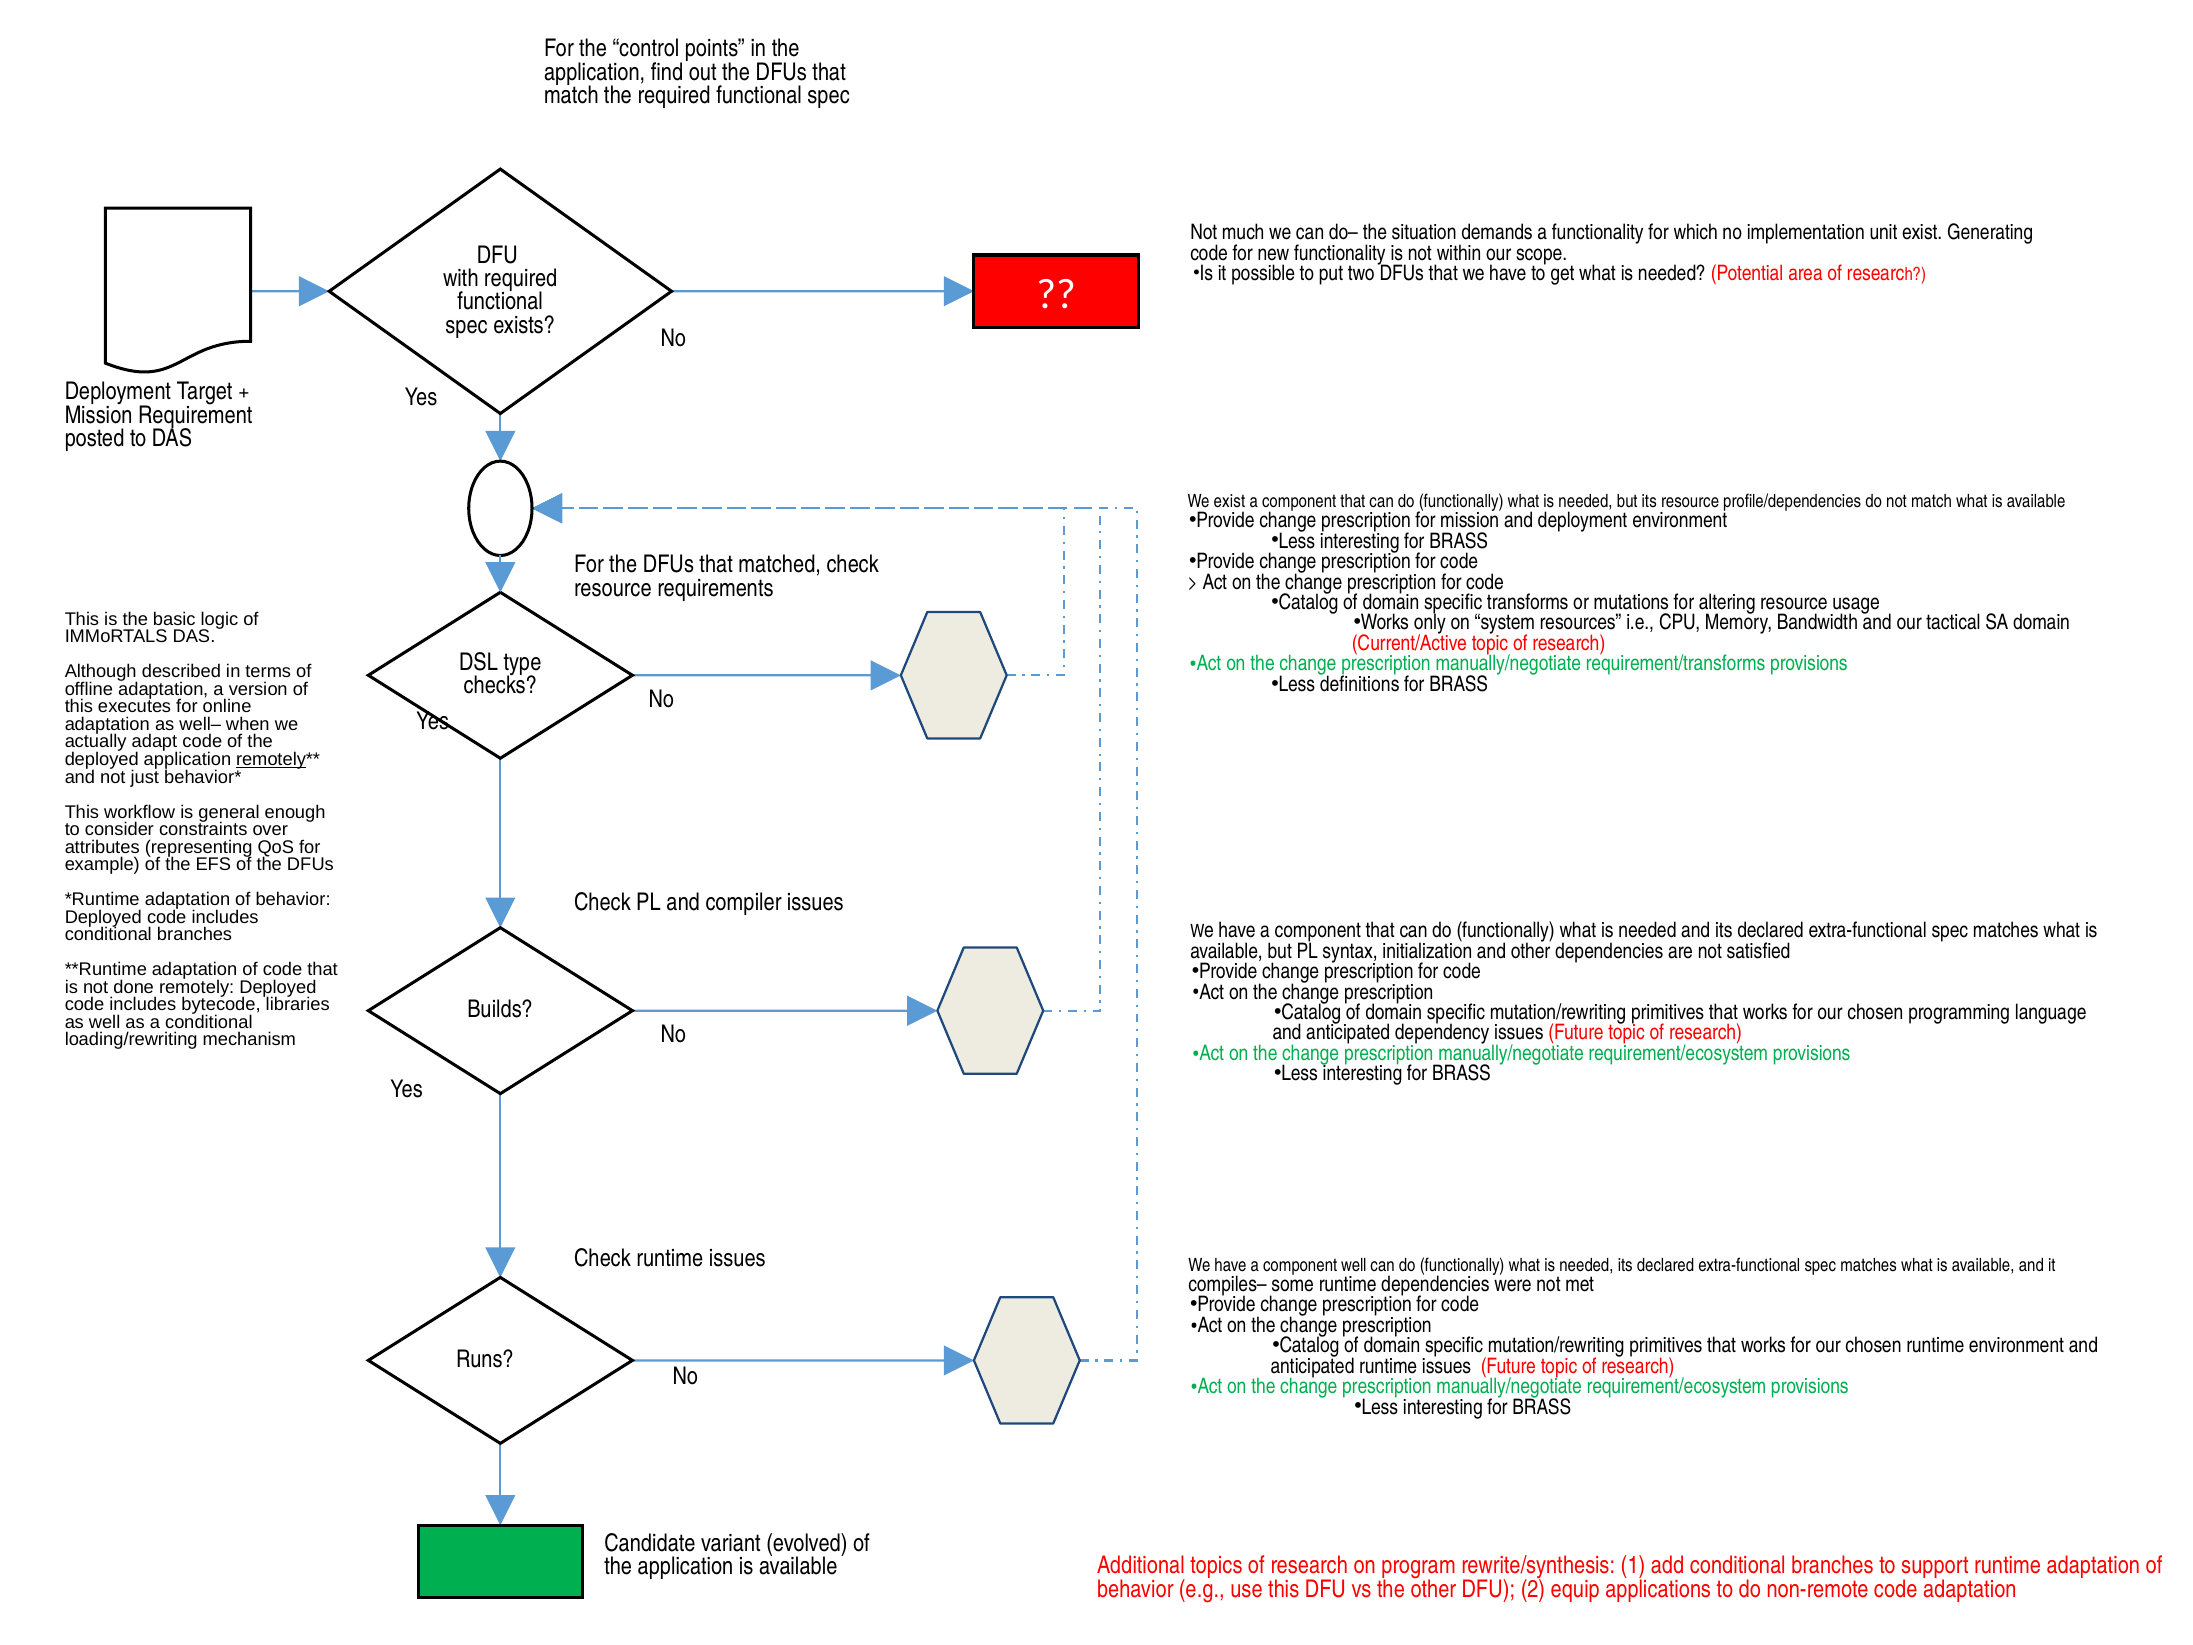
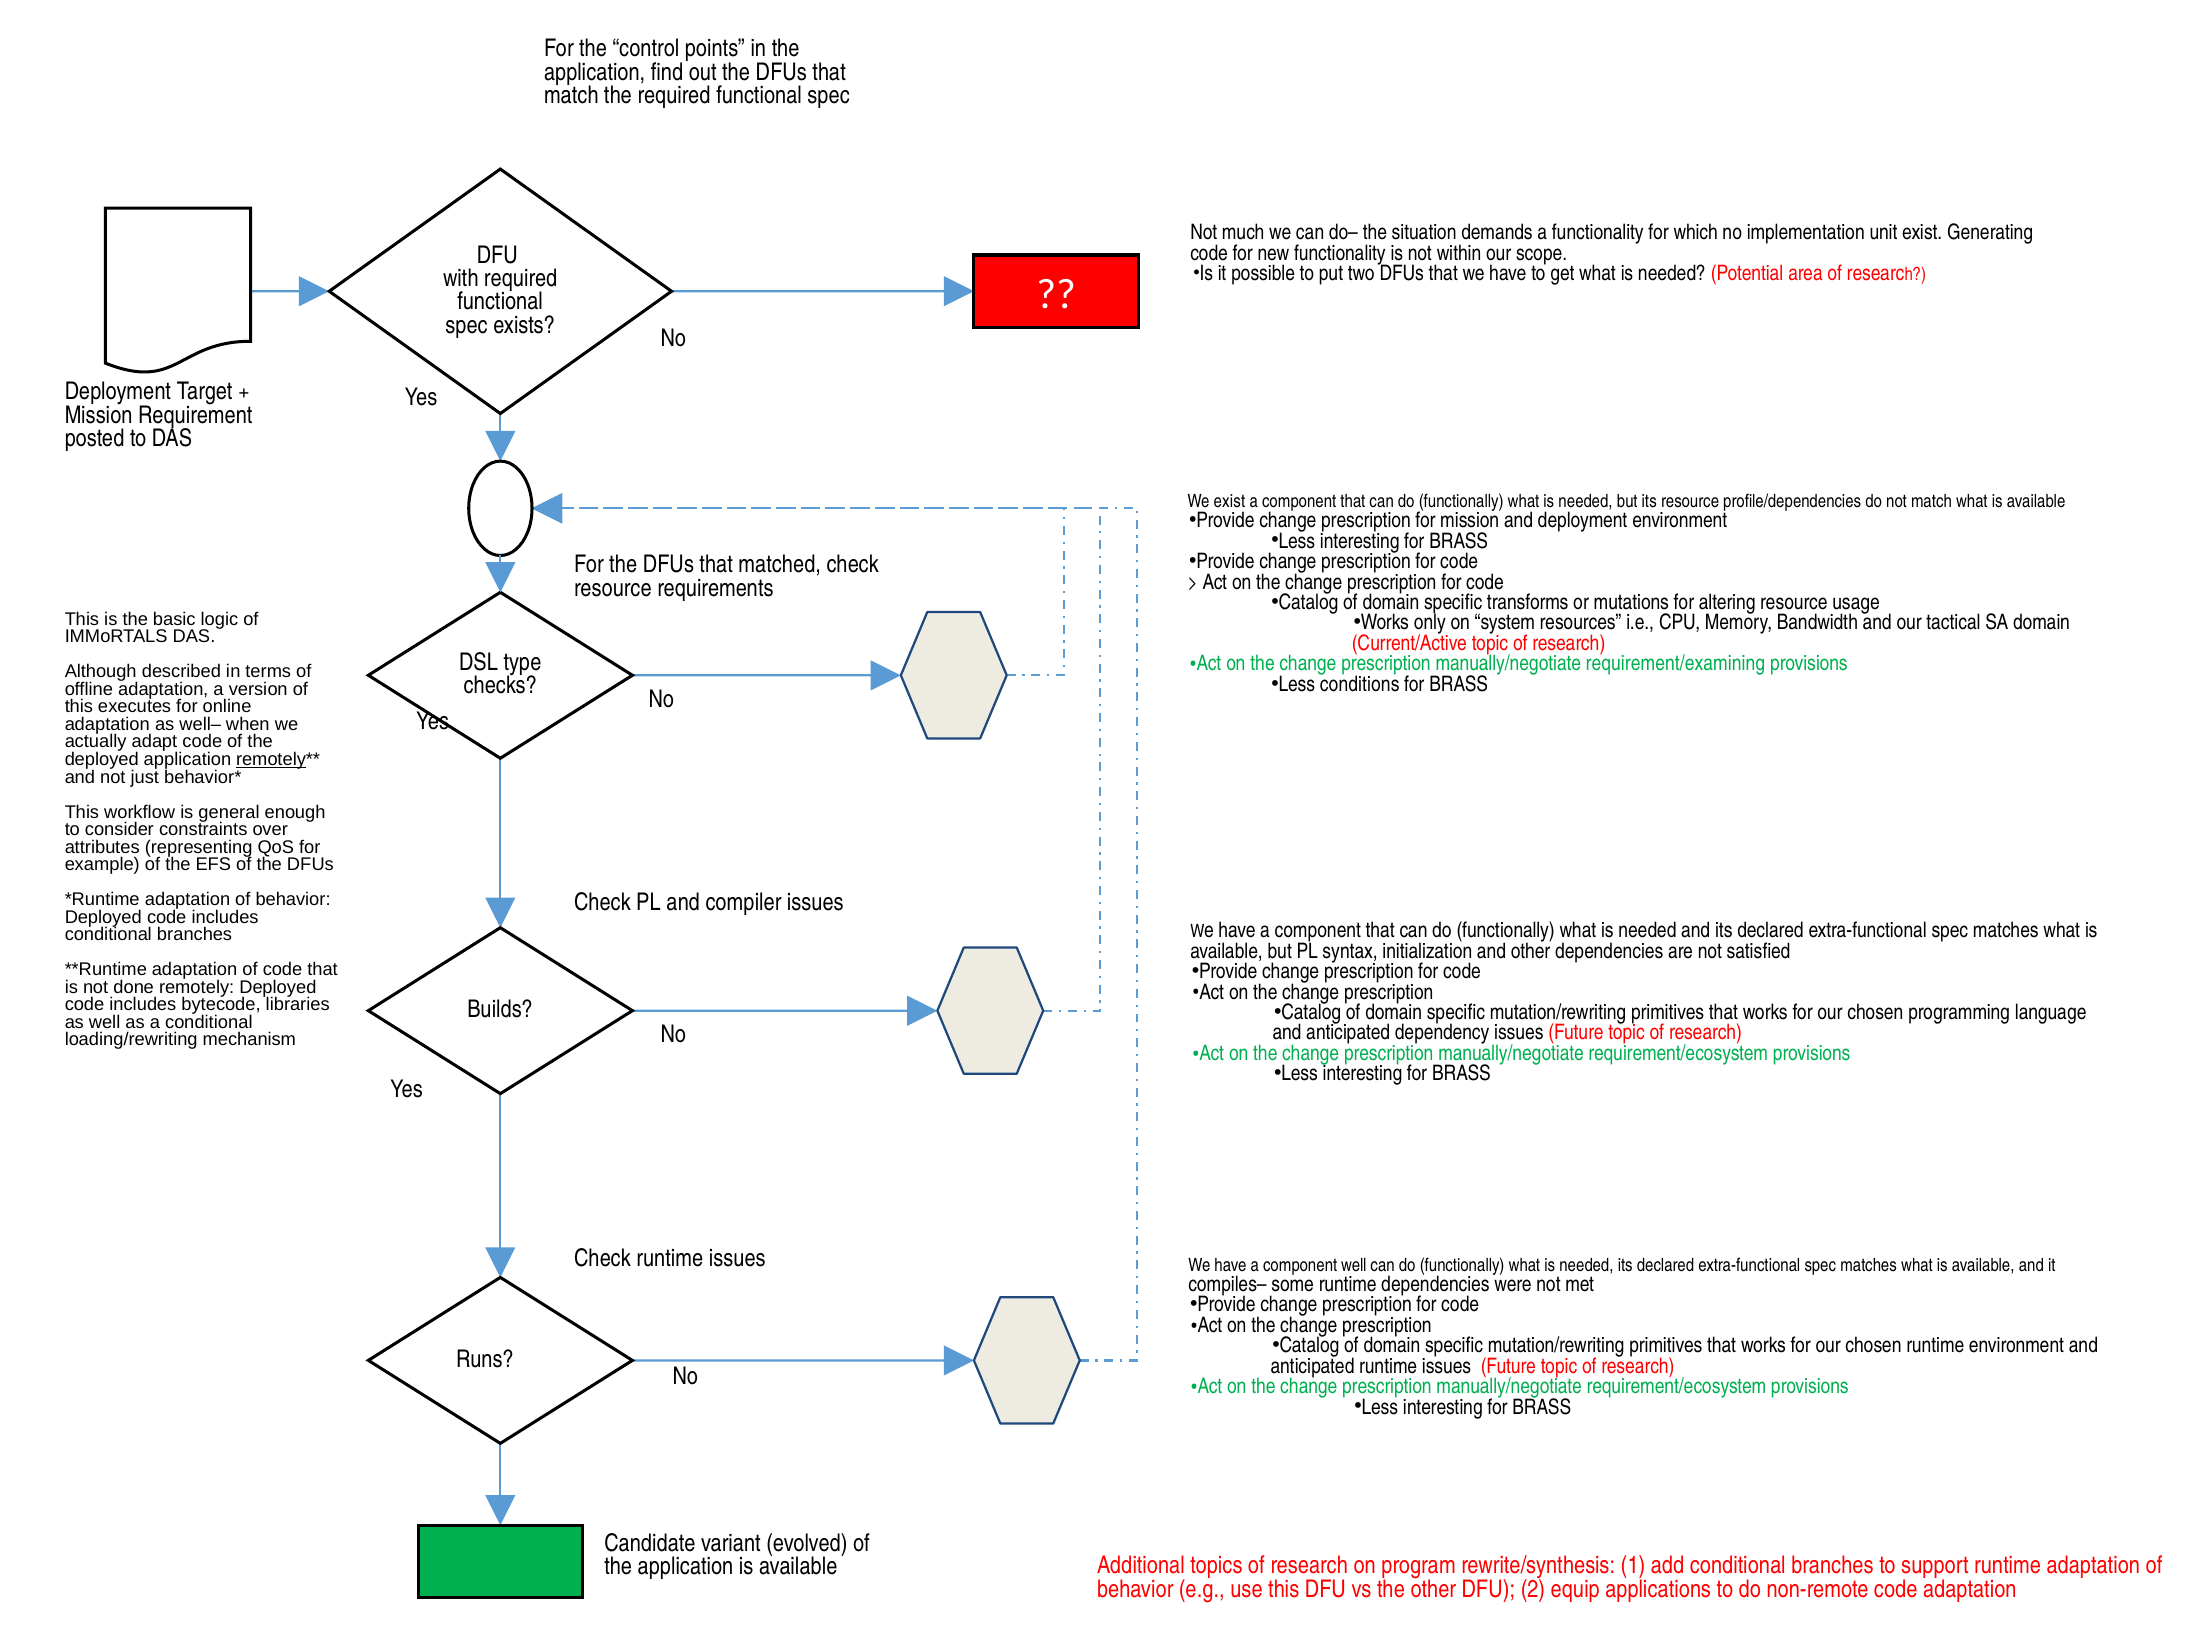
requirement/transforms: requirement/transforms -> requirement/examining (1675, 664)
definitions: definitions -> conditions (1360, 684)
